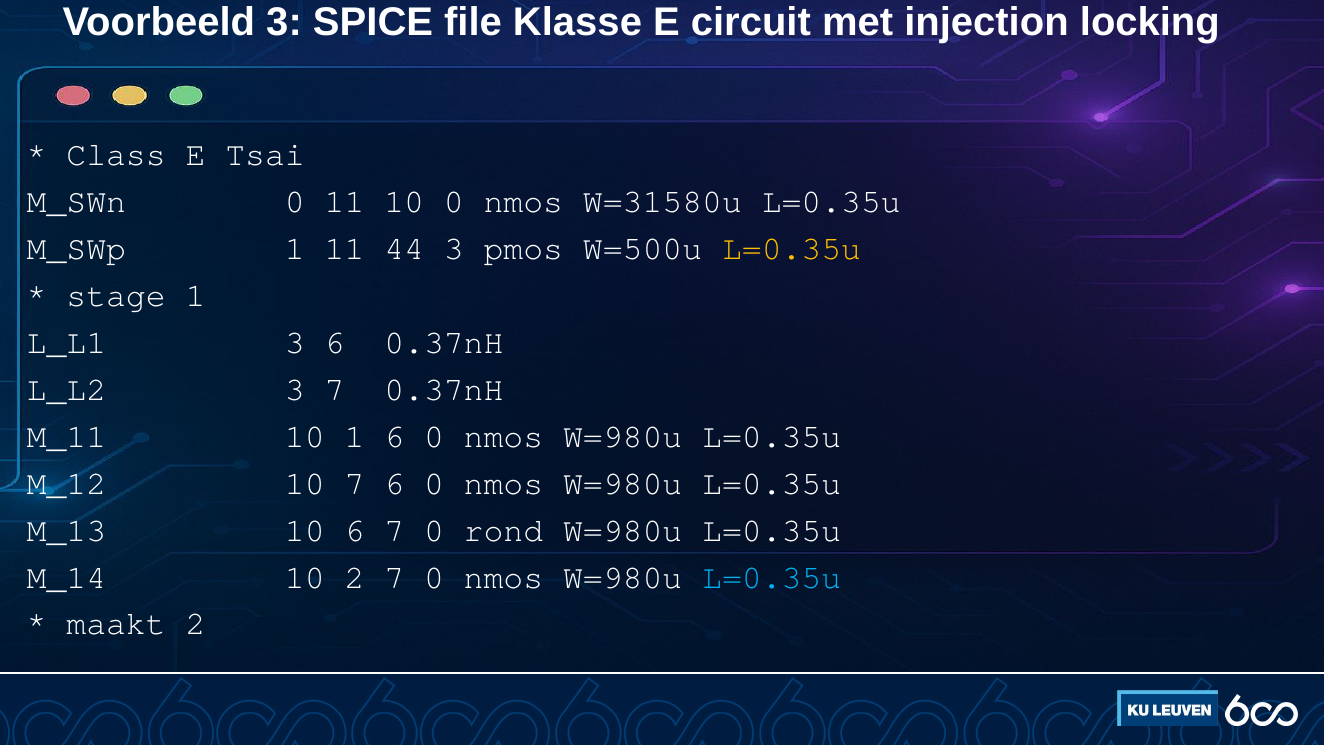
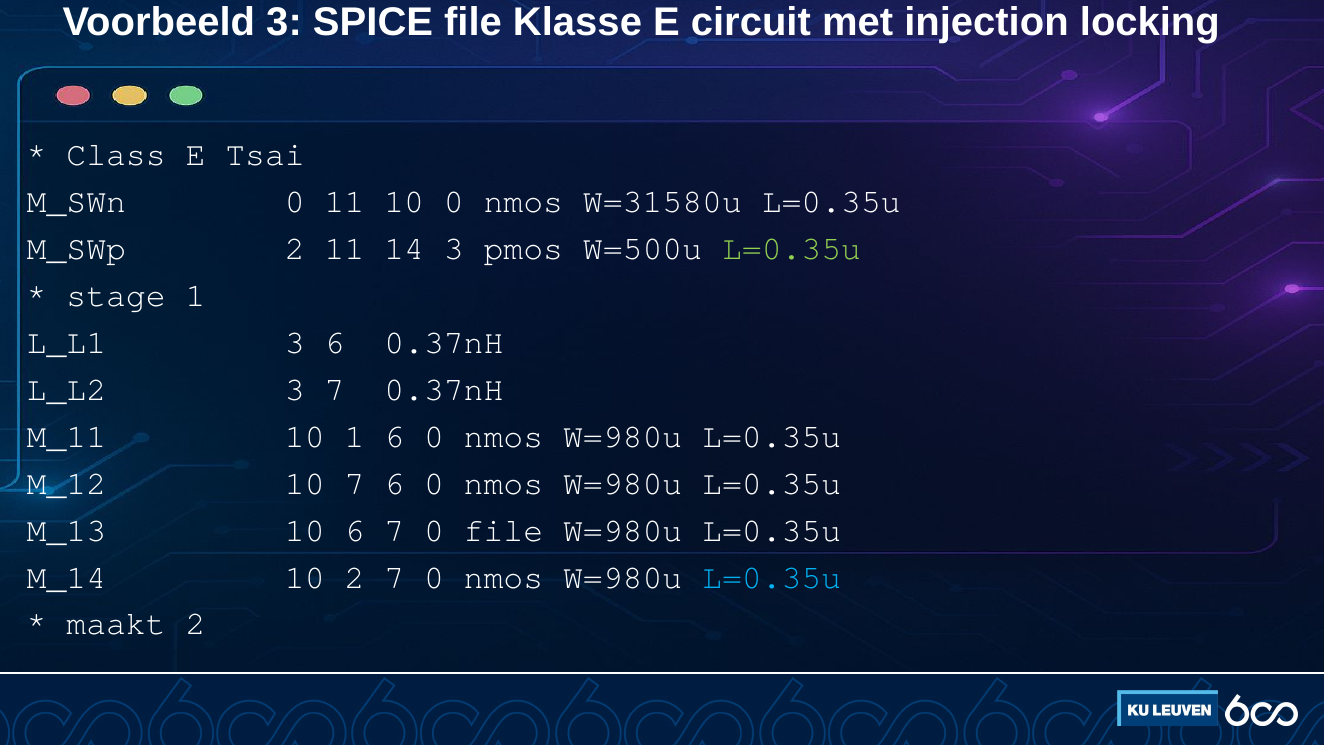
M_SWp 1: 1 -> 2 (295, 249)
44: 44 -> 14 (404, 249)
L=0.35u colour: yellow -> light green (792, 249)
0 rond: rond -> file (503, 530)
